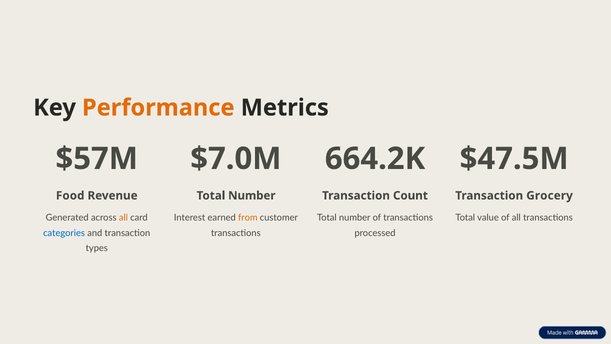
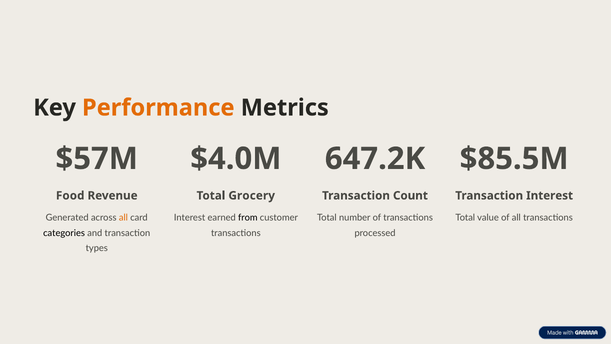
$7.0M: $7.0M -> $4.0M (236, 159)
664.2K: 664.2K -> 647.2K (375, 159)
$47.5M: $47.5M -> $85.5M (514, 159)
Number: Number -> Grocery (252, 195)
Transaction Grocery: Grocery -> Interest (550, 195)
from colour: orange -> black (248, 218)
categories colour: blue -> black (64, 233)
